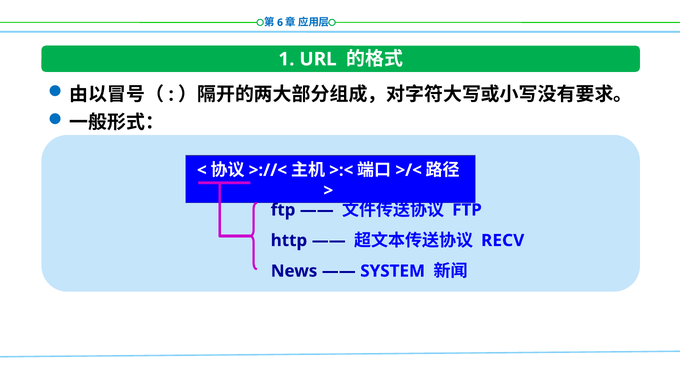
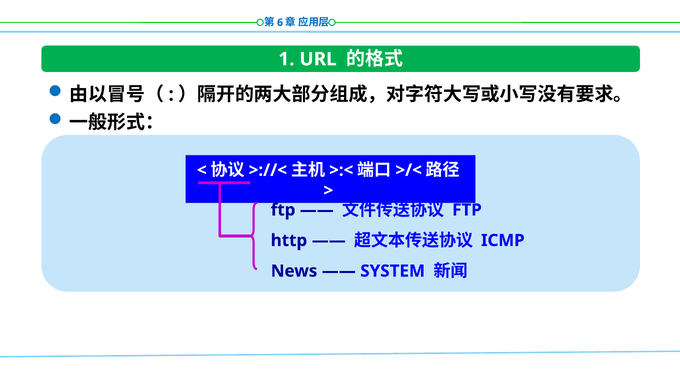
RECV: RECV -> ICMP (503, 241)
